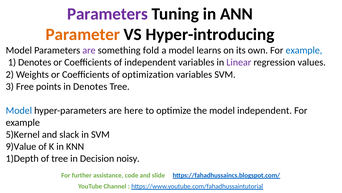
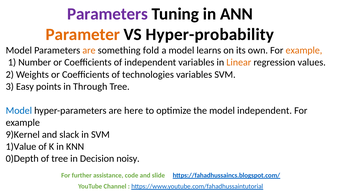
Hyper-introducing: Hyper-introducing -> Hyper-probability (210, 34)
are colour: purple -> orange (89, 50)
example colour: blue -> orange (304, 50)
1 Denotes: Denotes -> Number (35, 62)
Linear colour: purple -> orange (239, 62)
optimization: optimization -> technologies (148, 74)
Free: Free -> Easy (25, 86)
in Denotes: Denotes -> Through (90, 86)
5)Kernel: 5)Kernel -> 9)Kernel (23, 134)
9)Value: 9)Value -> 1)Value (21, 146)
1)Depth: 1)Depth -> 0)Depth (22, 158)
